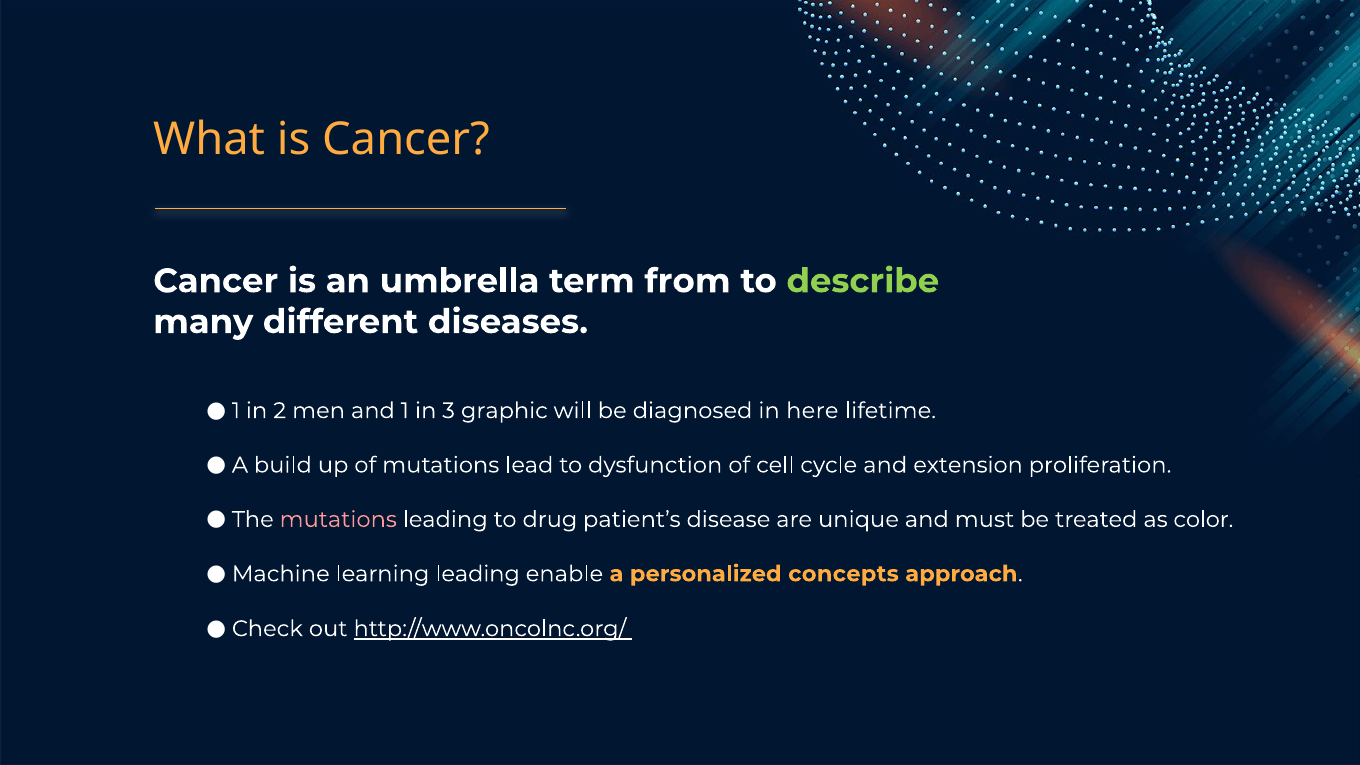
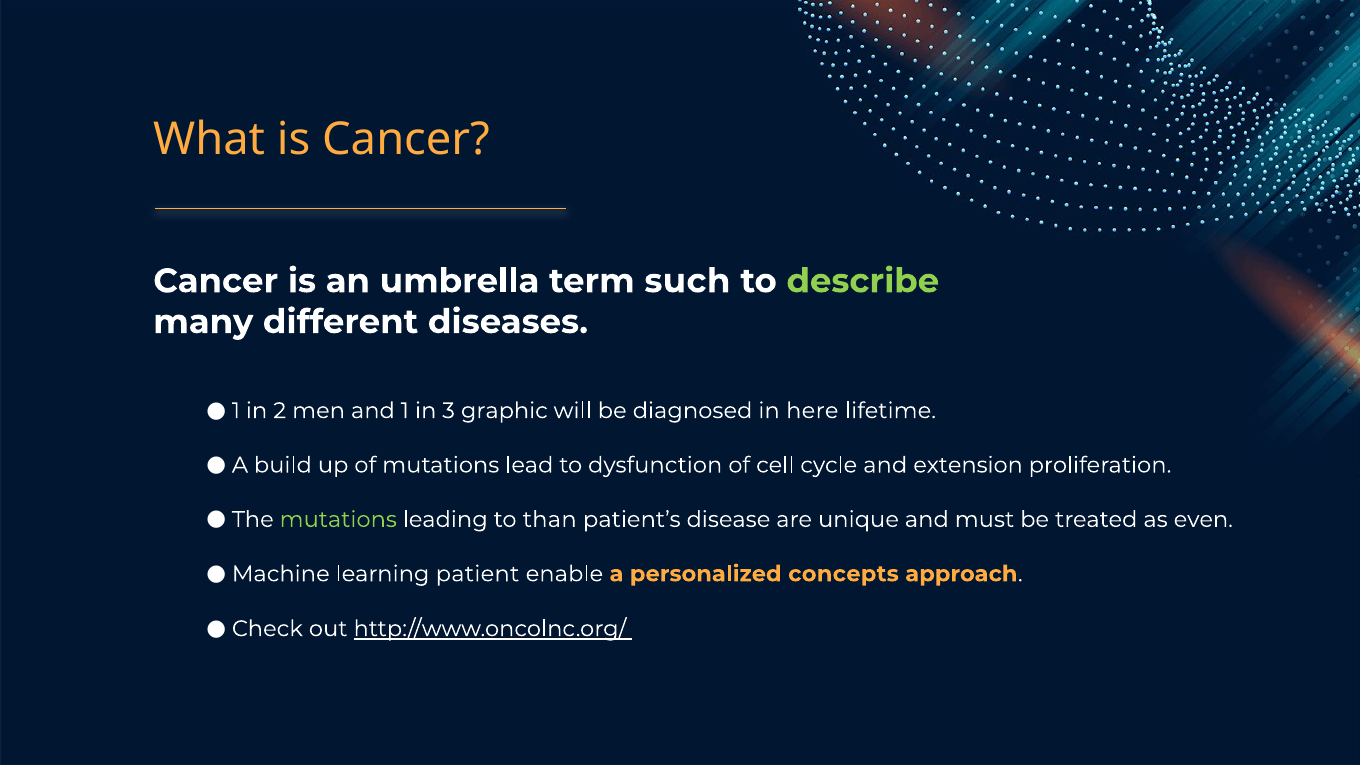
from: from -> such (687, 281)
mutations colour: pink -> light green (338, 519)
drug: drug -> than (550, 519)
color: color -> even (1203, 519)
learning leading: leading -> patient (477, 574)
